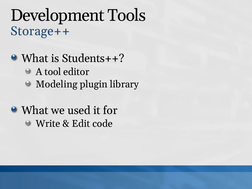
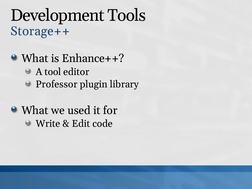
Students++: Students++ -> Enhance++ (93, 58)
Modeling: Modeling -> Professor (57, 84)
